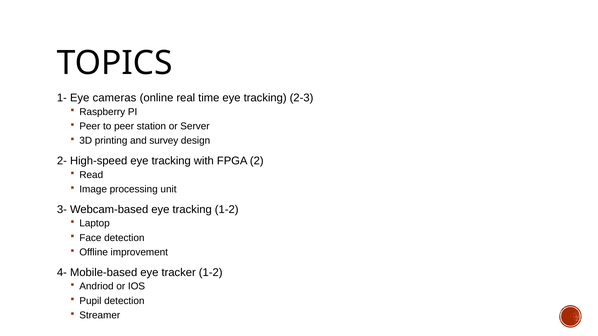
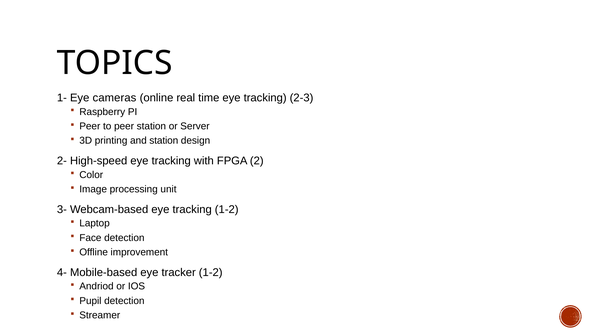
and survey: survey -> station (164, 141)
Read: Read -> Color (91, 175)
